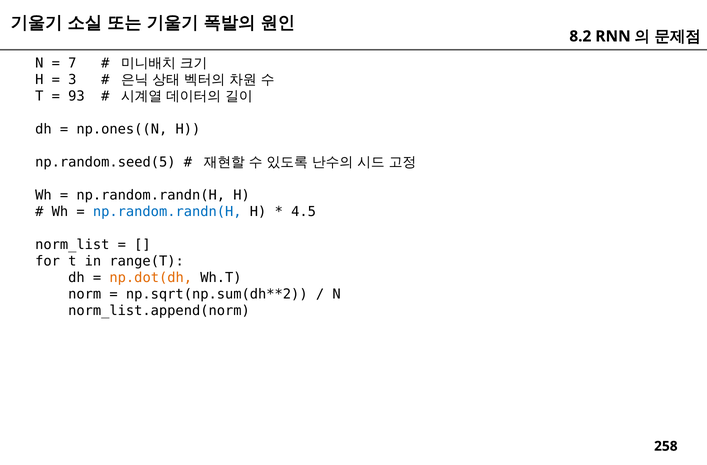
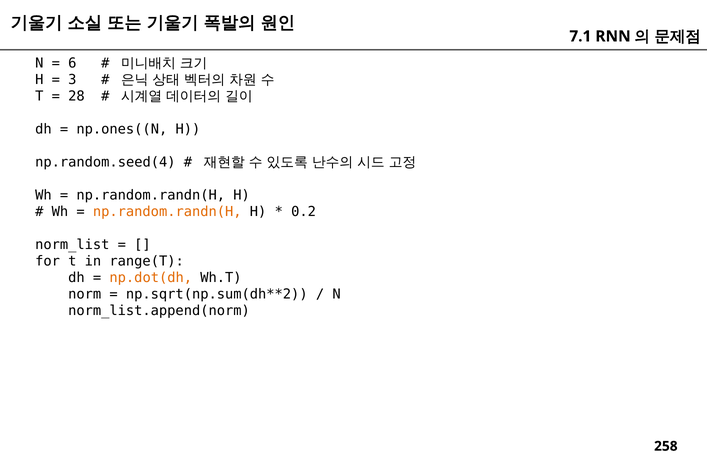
8.2: 8.2 -> 7.1 (580, 36)
7: 7 -> 6 (72, 63)
93: 93 -> 28 (76, 96)
np.random.seed(5: np.random.seed(5 -> np.random.seed(4 (105, 162)
np.random.randn(H colour: blue -> orange (167, 211)
4.5: 4.5 -> 0.2 (304, 211)
